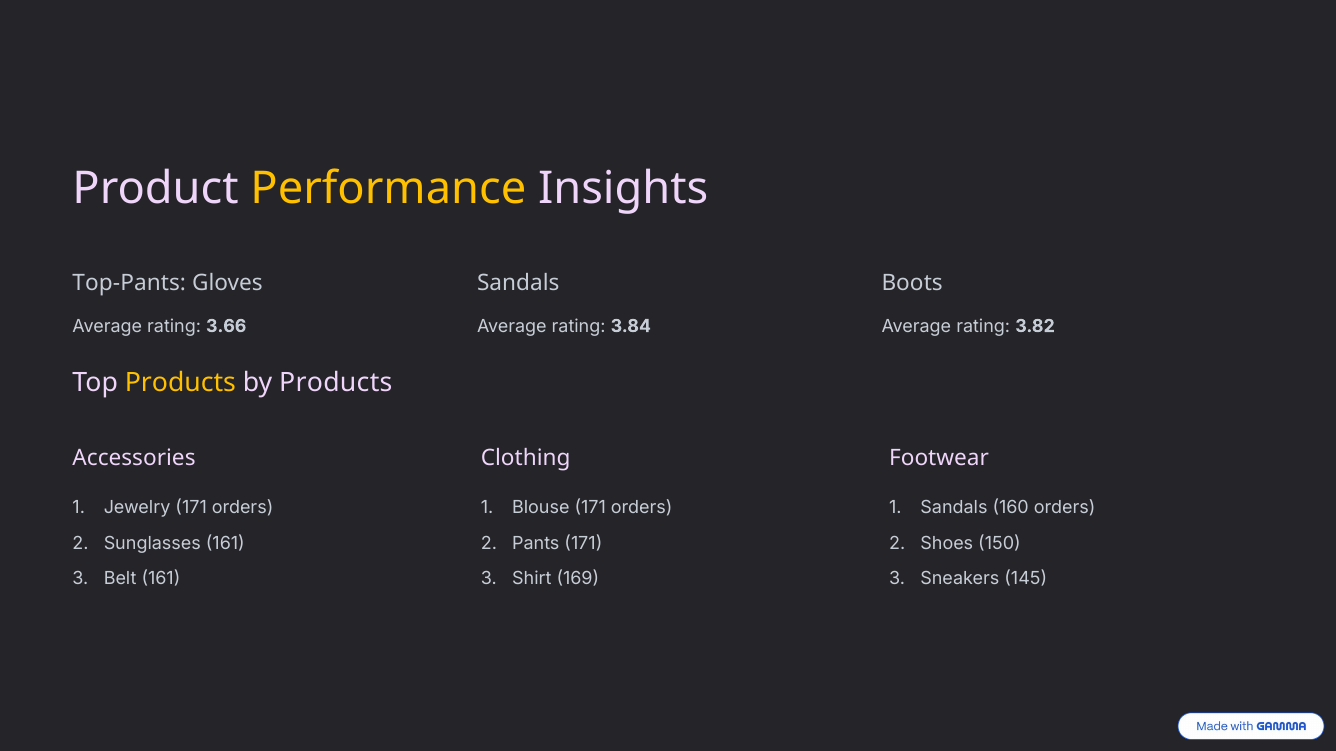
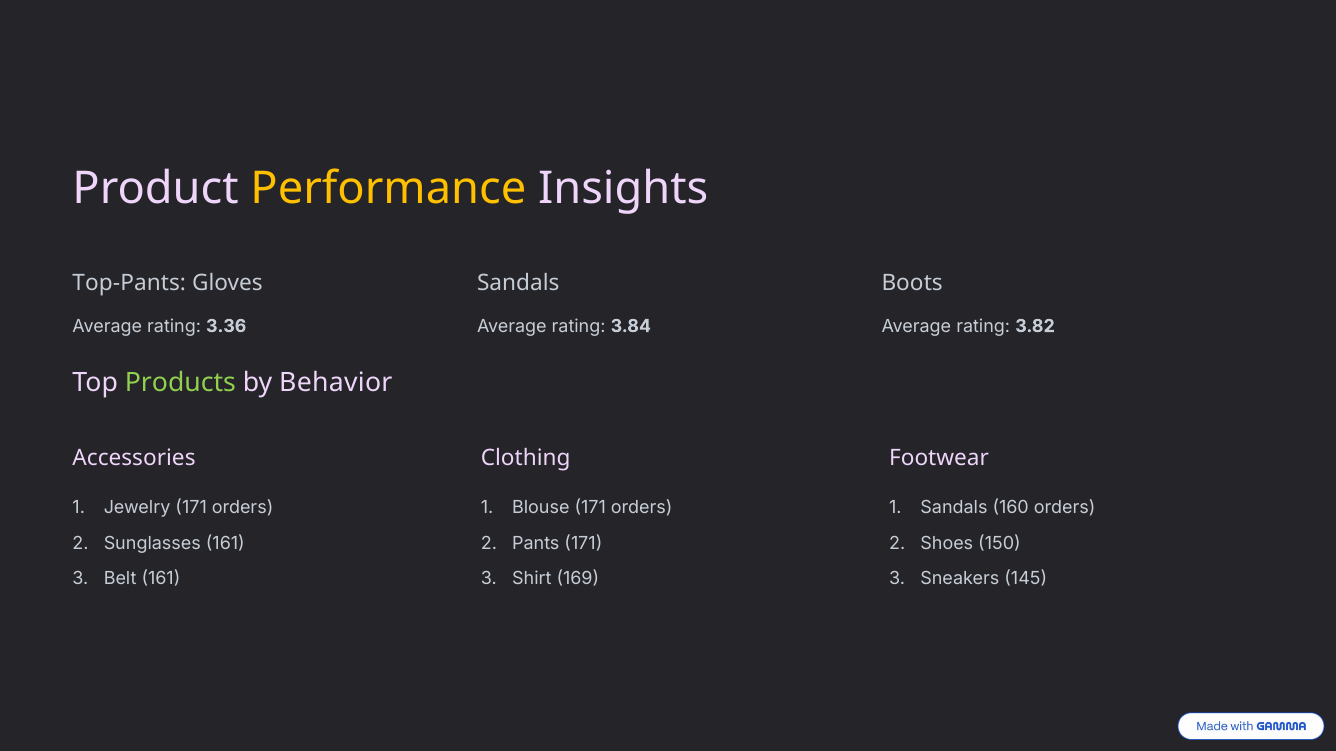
3.66: 3.66 -> 3.36 (226, 326)
Products colour: yellow -> light green (180, 383)
by Products: Products -> Behavior (336, 383)
